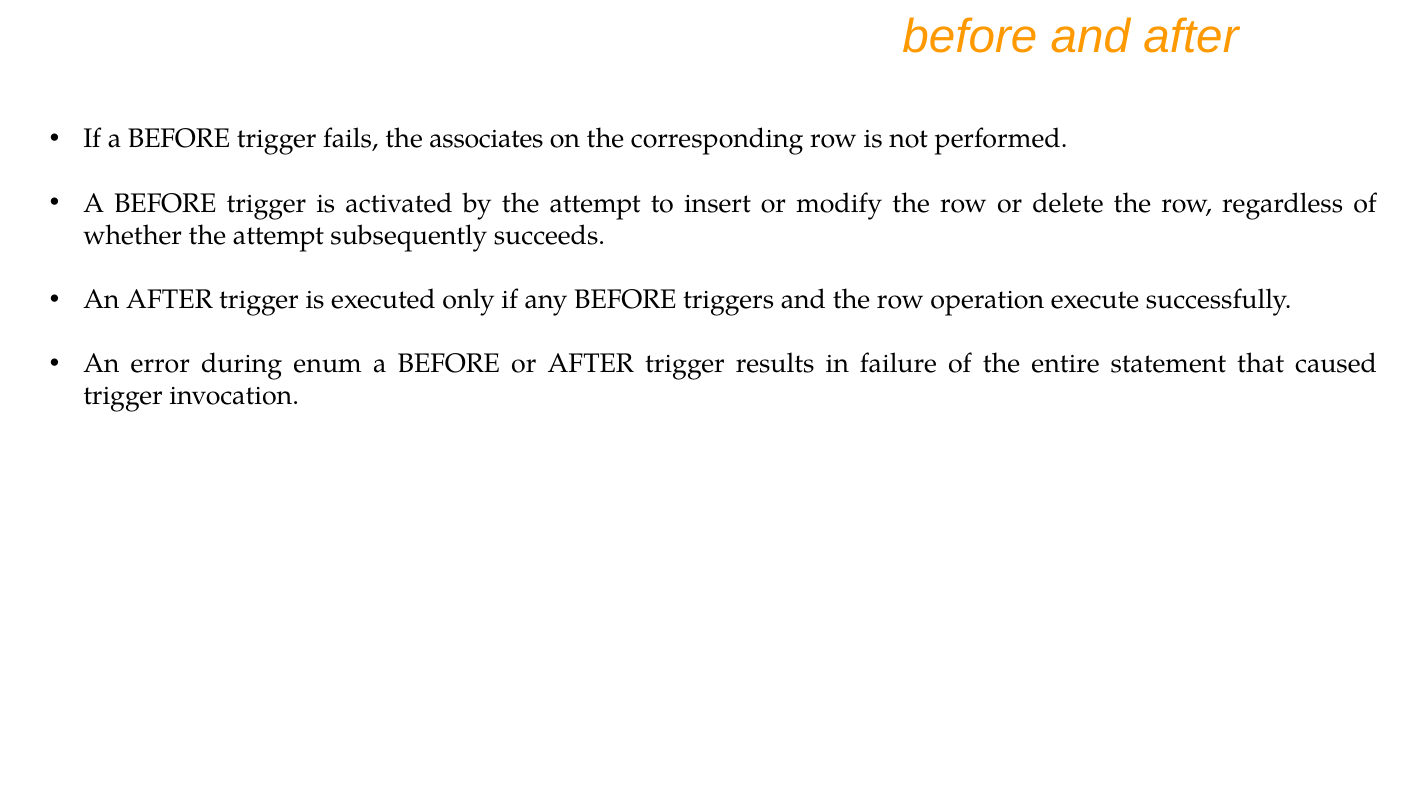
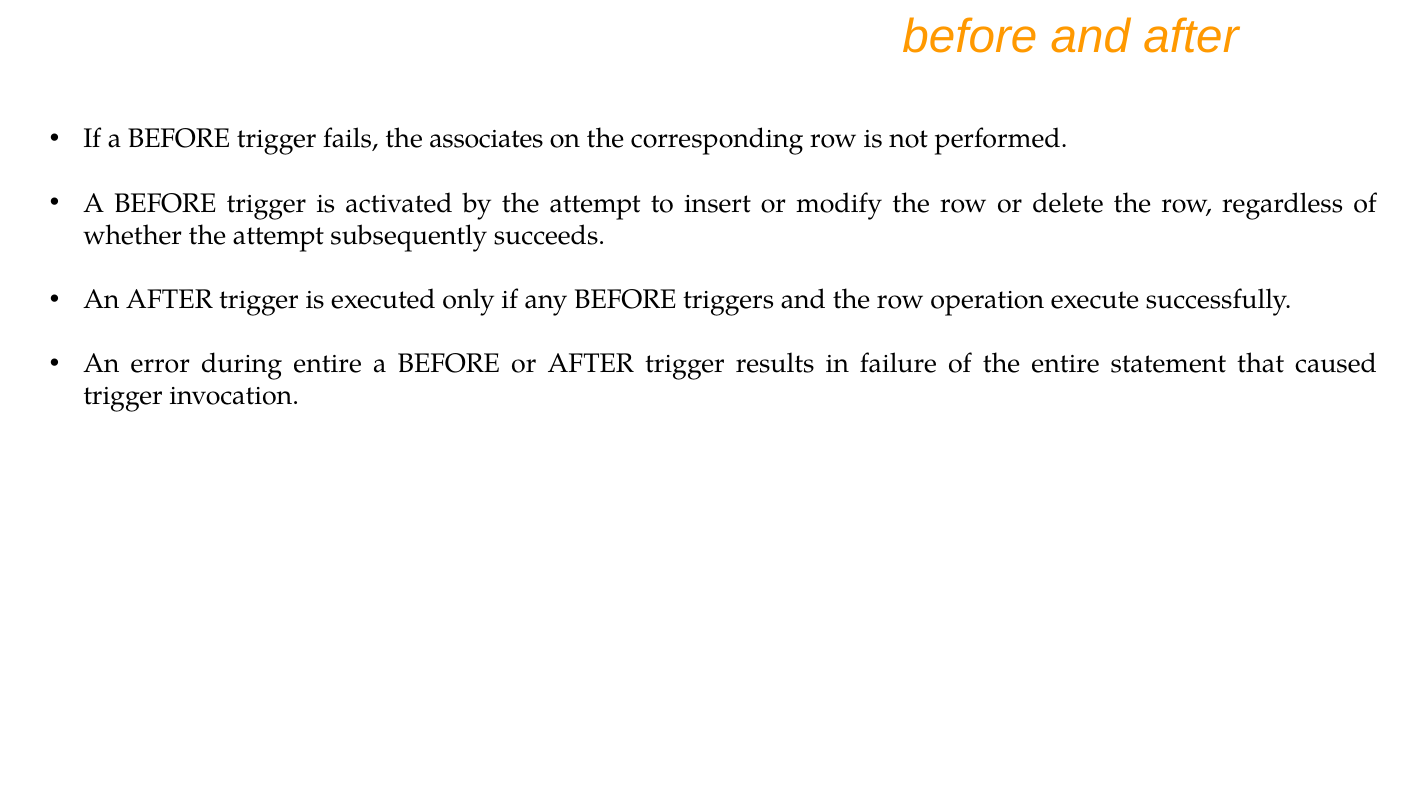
during enum: enum -> entire (328, 364)
